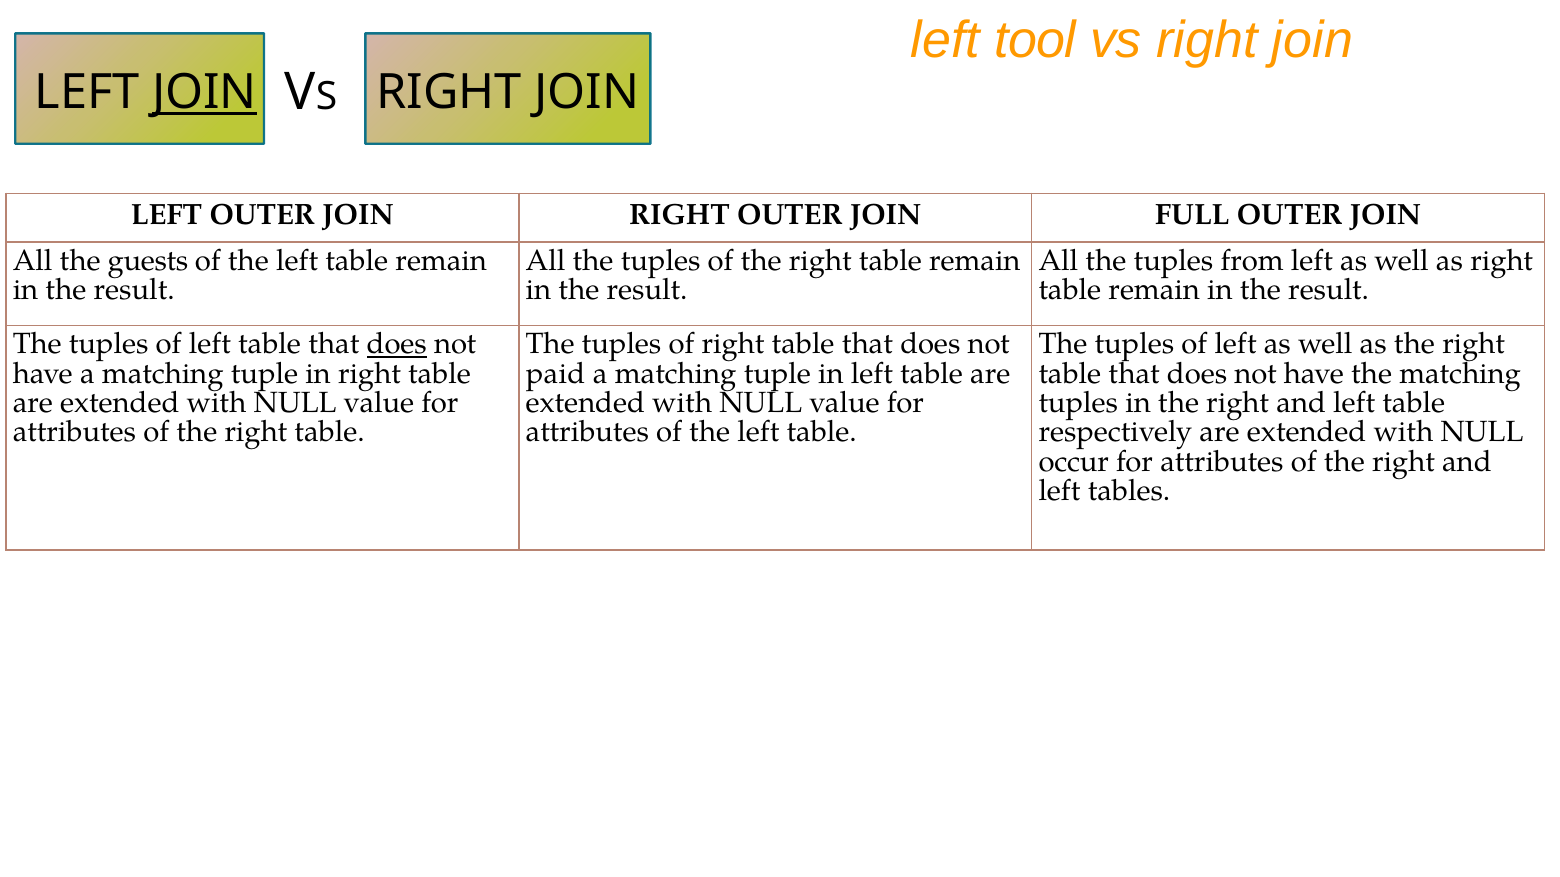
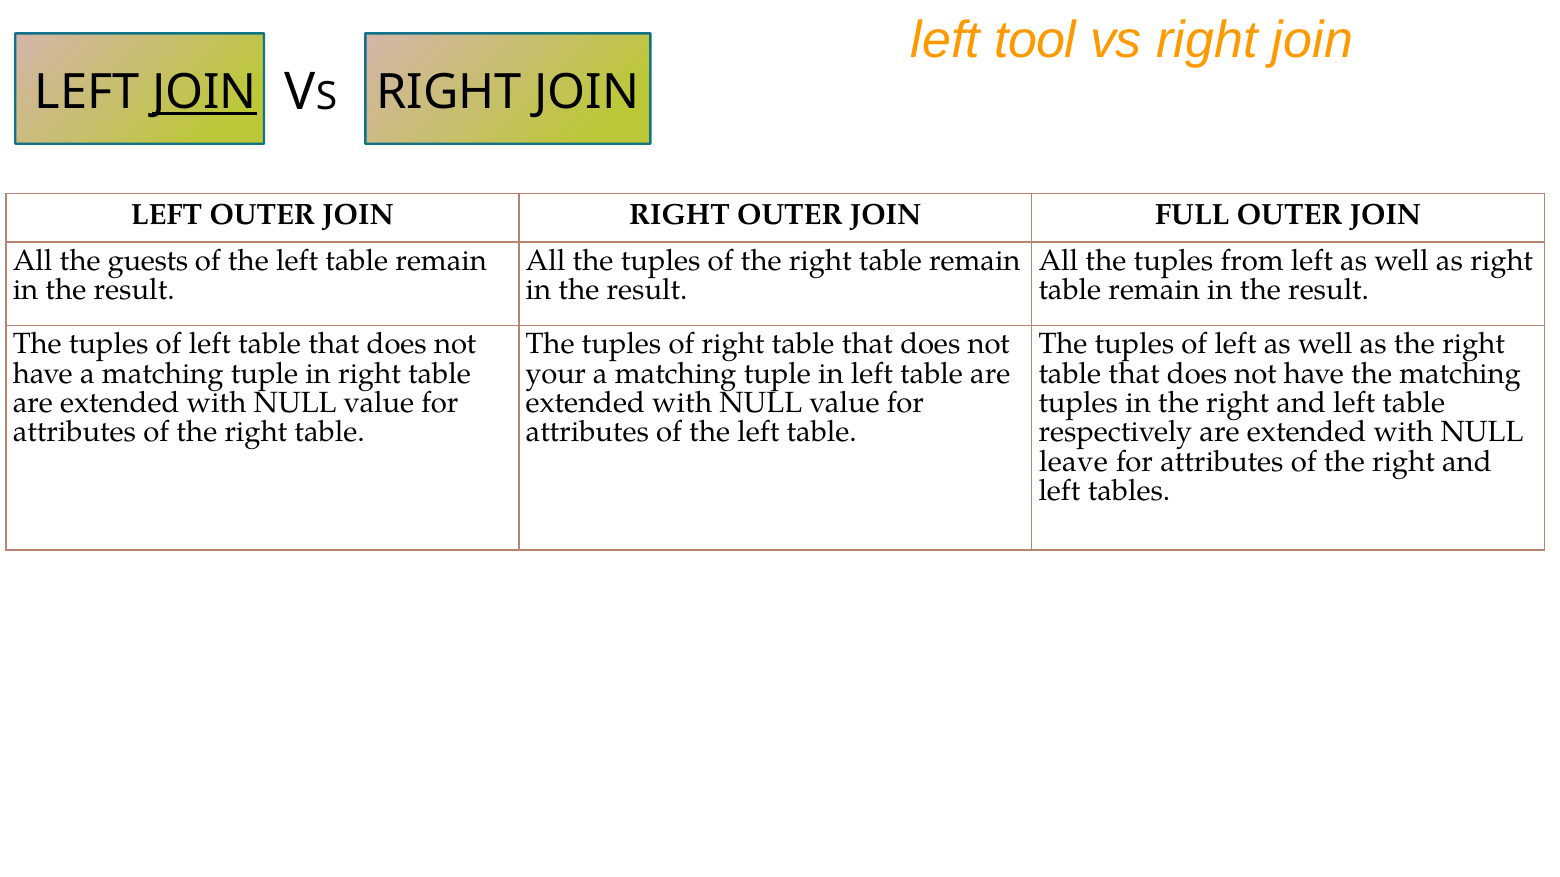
does underline: present -> none (397, 344)
paid: paid -> your (556, 374)
occur: occur -> leave (1074, 462)
